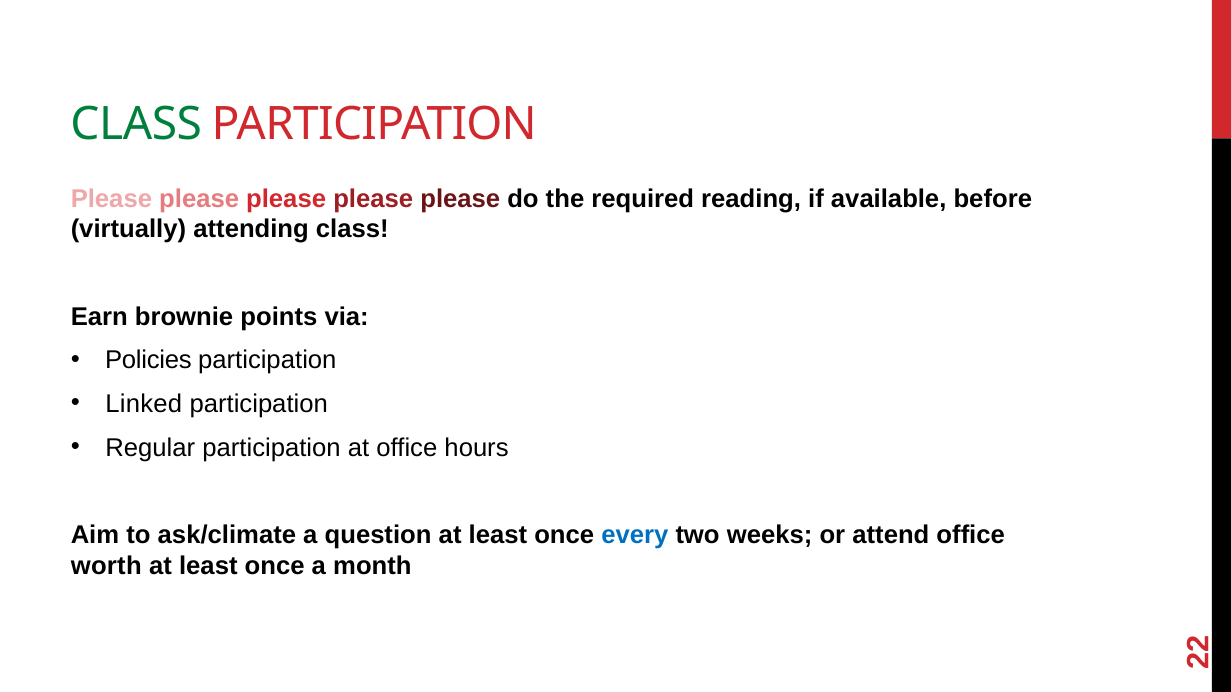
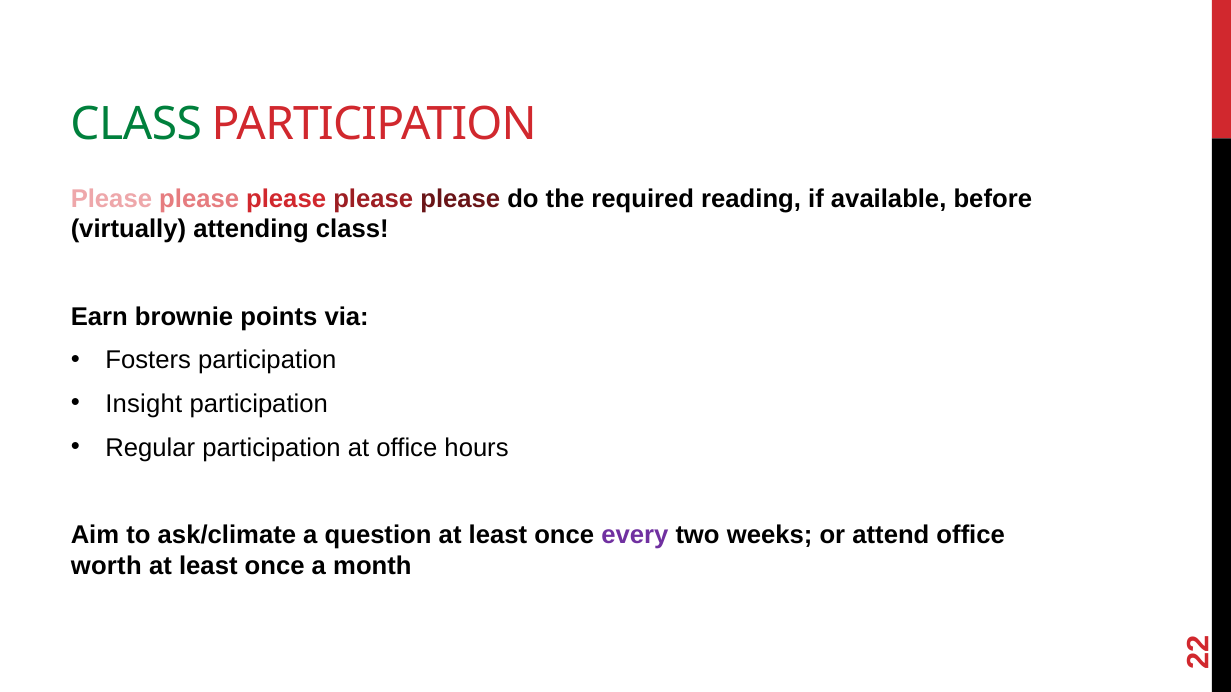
Policies: Policies -> Fosters (148, 361)
Linked: Linked -> Insight (144, 404)
every colour: blue -> purple (635, 535)
